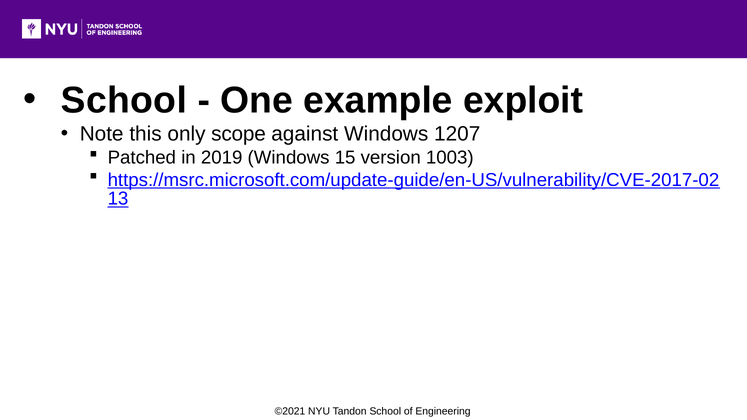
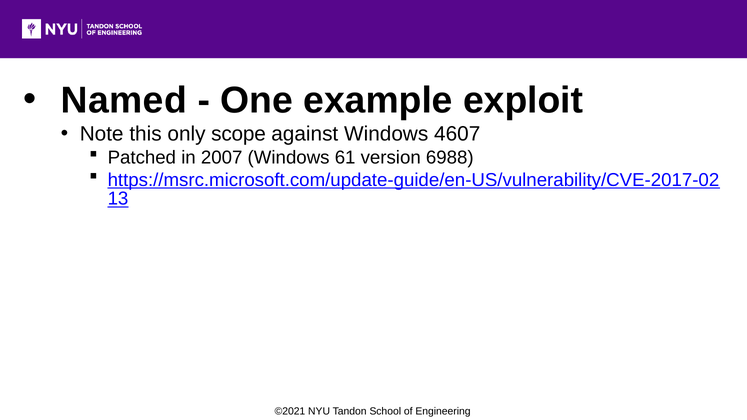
School: School -> Named (124, 100)
1207: 1207 -> 4607 (457, 134)
2019: 2019 -> 2007 (222, 158)
15: 15 -> 61 (345, 158)
1003: 1003 -> 6988 (450, 158)
